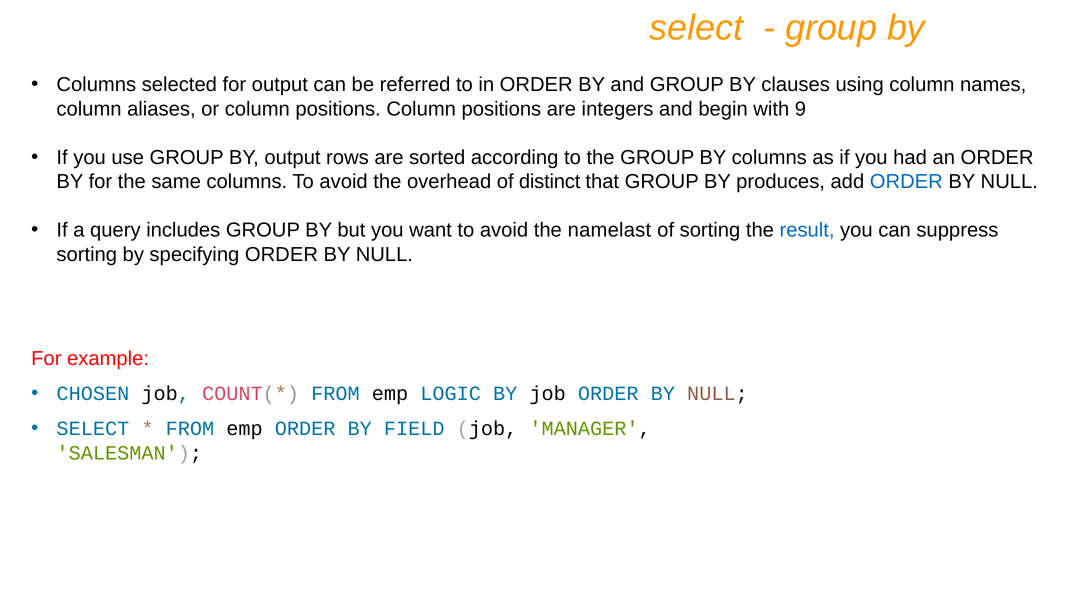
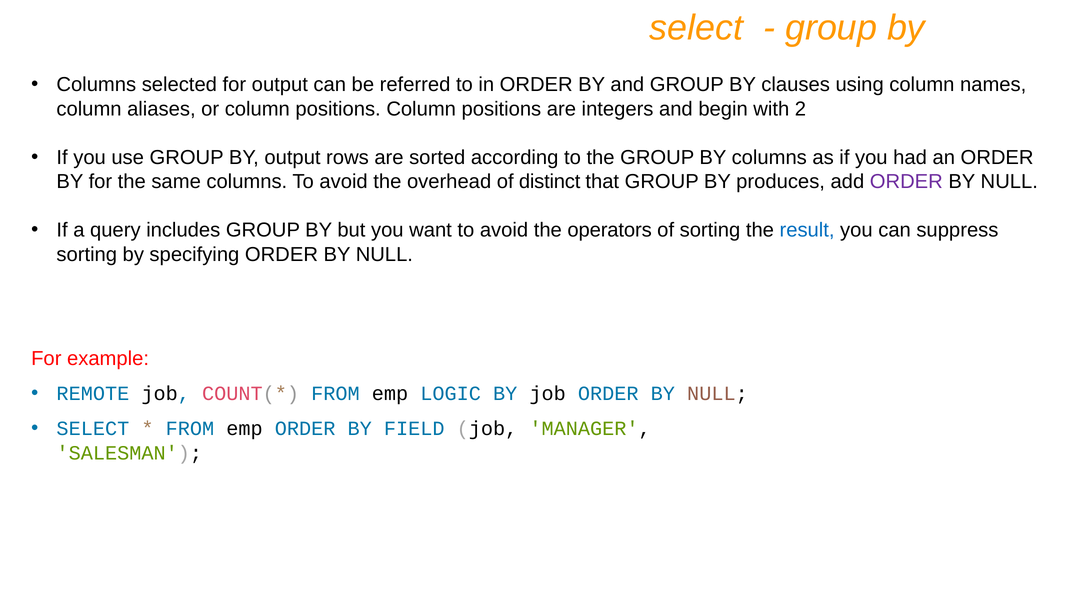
9: 9 -> 2 (800, 109)
ORDER colour: blue -> purple (906, 182)
namelast: namelast -> operators (610, 230)
CHOSEN: CHOSEN -> REMOTE (93, 394)
